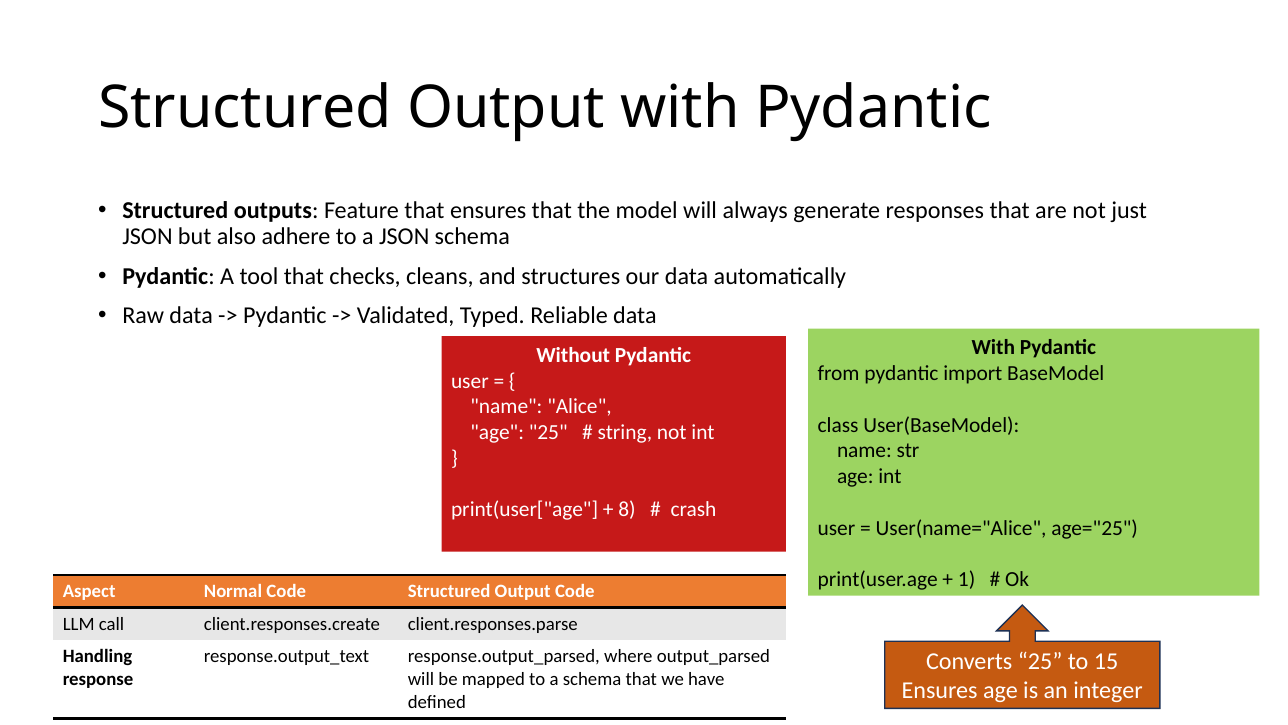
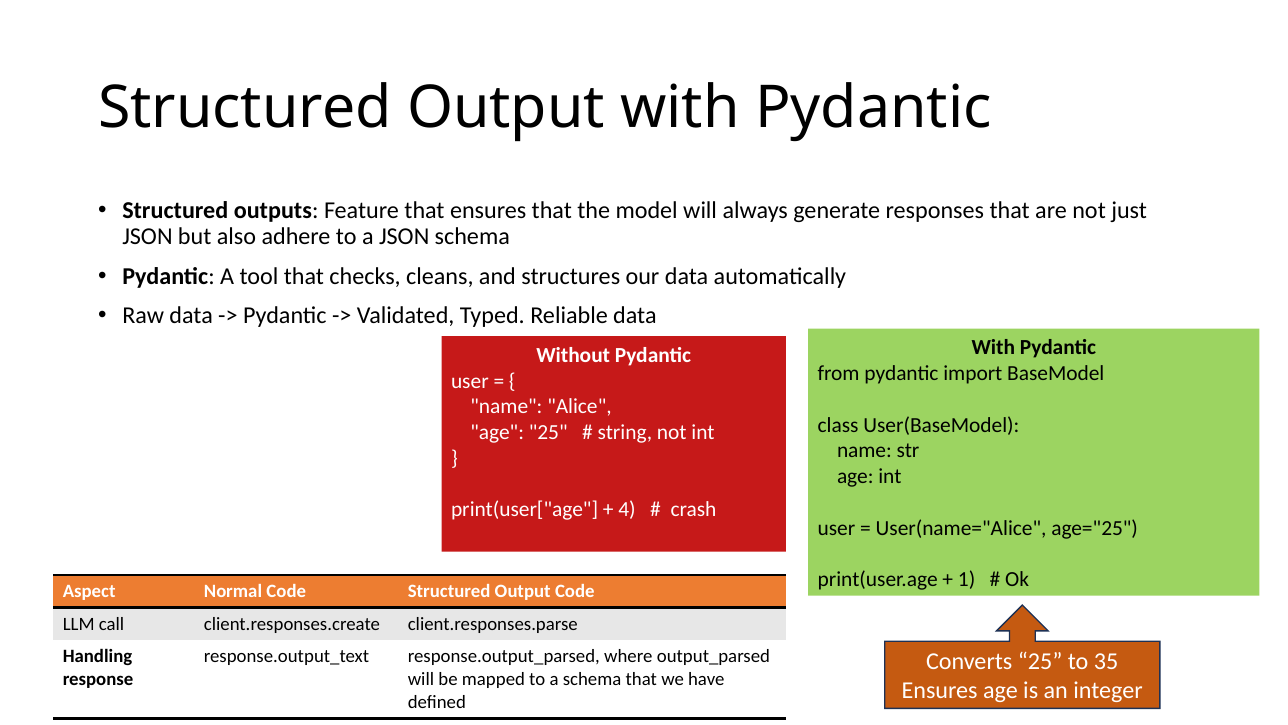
8: 8 -> 4 (627, 509)
15: 15 -> 35 (1106, 662)
